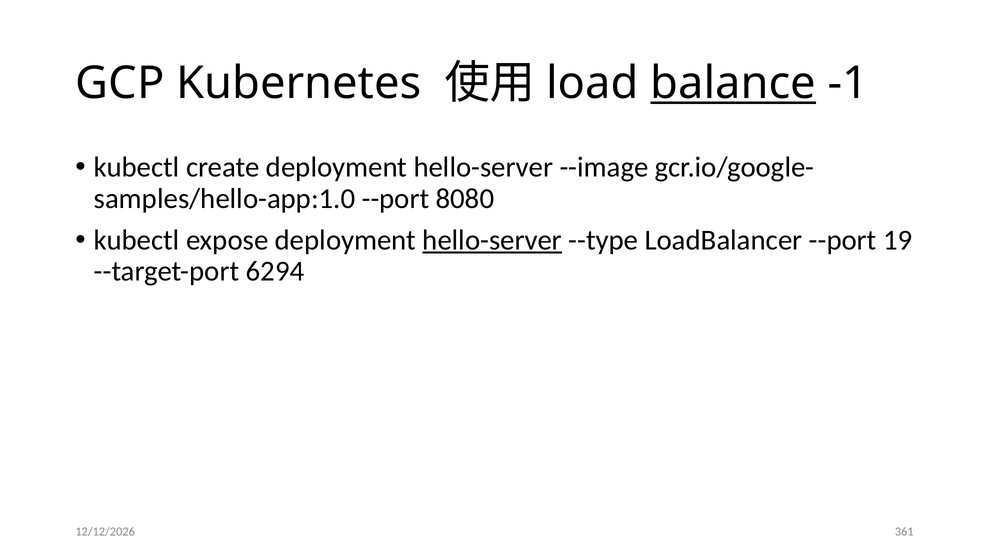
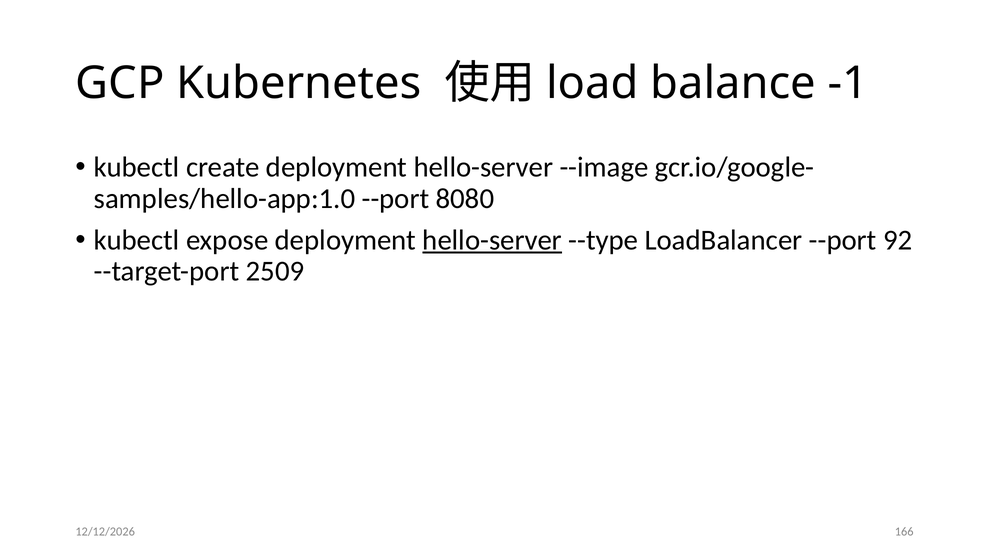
balance underline: present -> none (733, 83)
19: 19 -> 92 (898, 240)
6294: 6294 -> 2509 (275, 271)
361: 361 -> 166 (904, 531)
